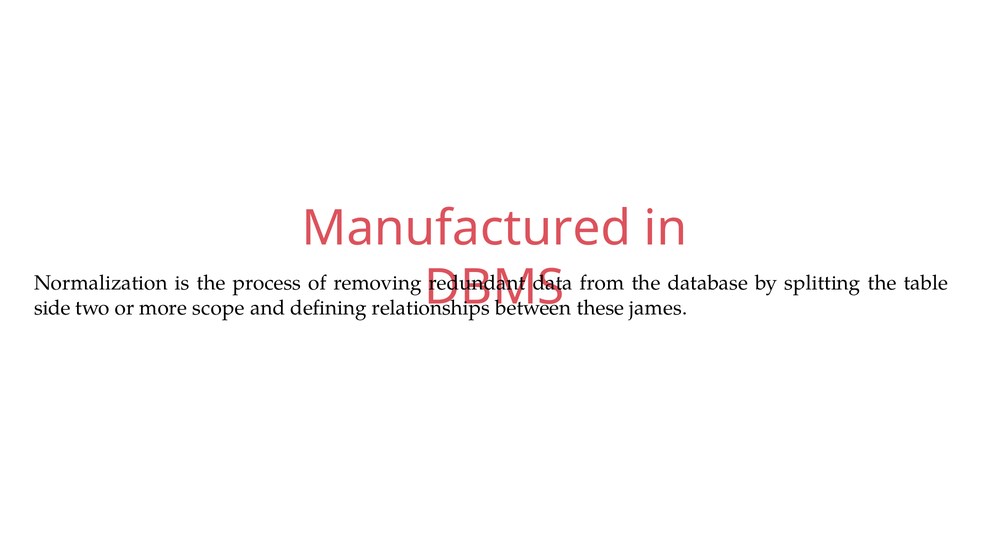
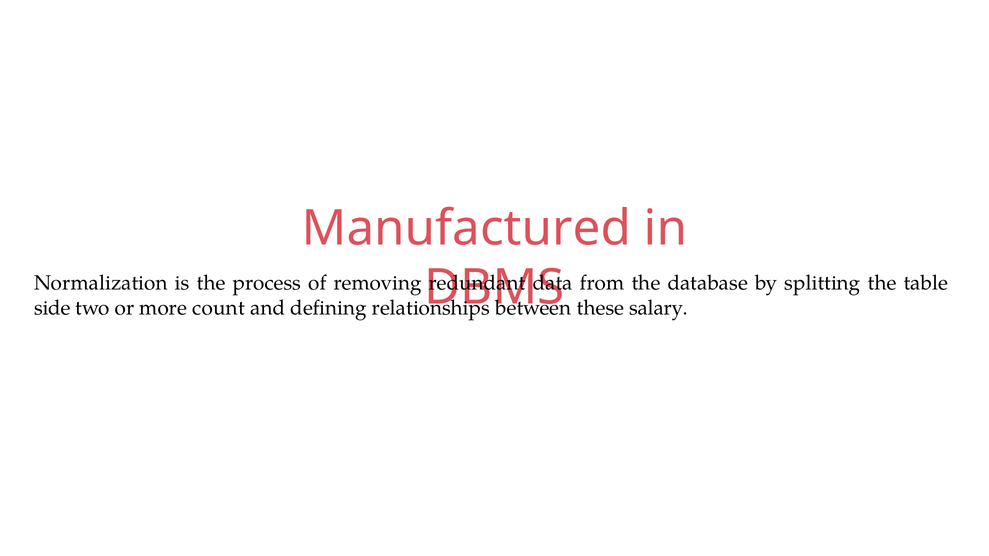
scope: scope -> count (219, 308)
james: james -> salary (659, 308)
